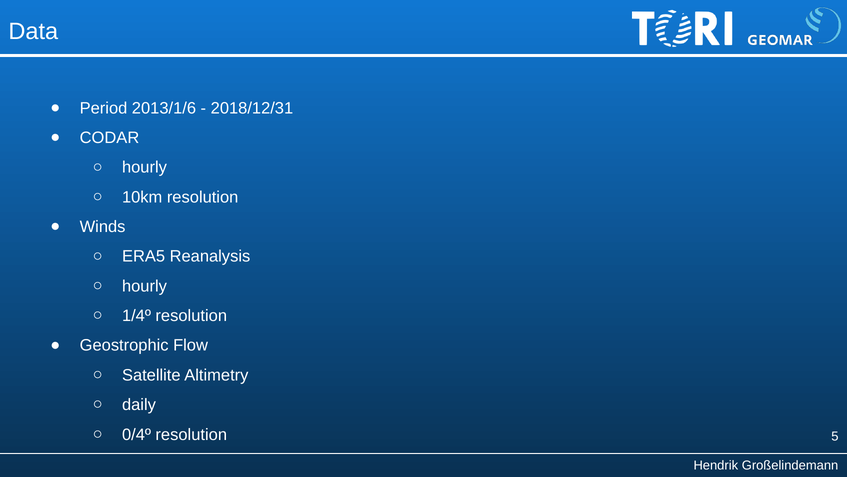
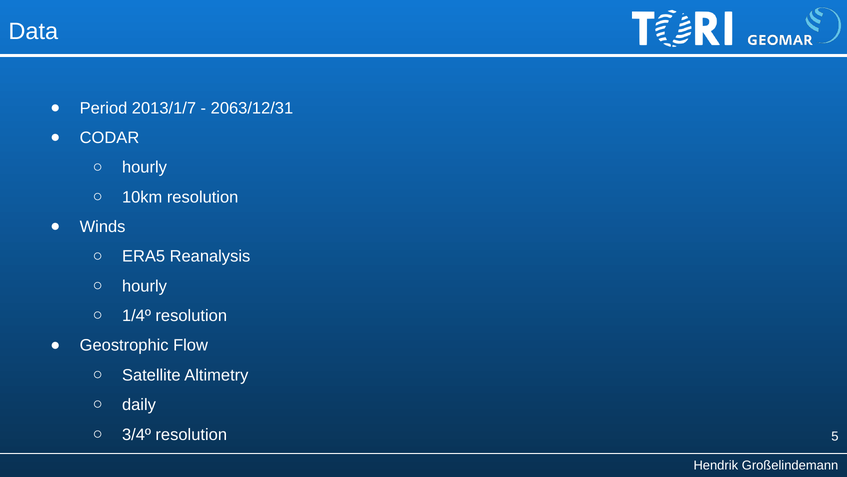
2013/1/6: 2013/1/6 -> 2013/1/7 (164, 108)
2018/12/31: 2018/12/31 -> 2063/12/31 (252, 108)
0/4º: 0/4º -> 3/4º (136, 434)
